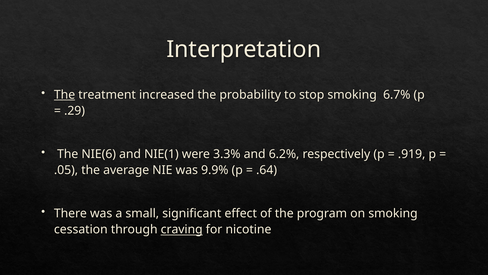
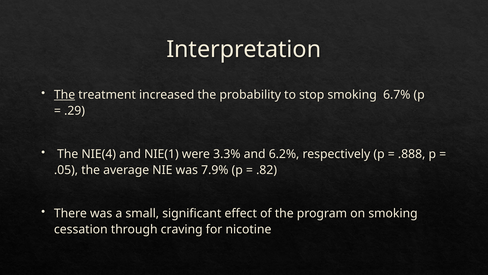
NIE(6: NIE(6 -> NIE(4 (99, 154)
.919: .919 -> .888 (412, 154)
9.9%: 9.9% -> 7.9% (215, 170)
.64: .64 -> .82 (267, 170)
craving underline: present -> none (182, 229)
